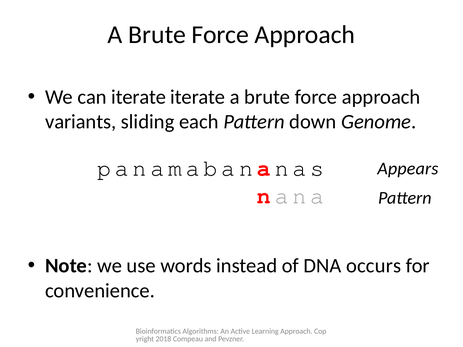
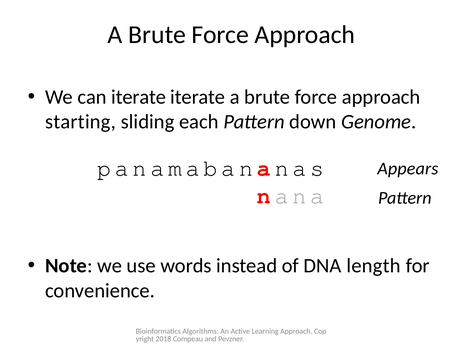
variants: variants -> starting (81, 122)
occurs: occurs -> length (374, 266)
